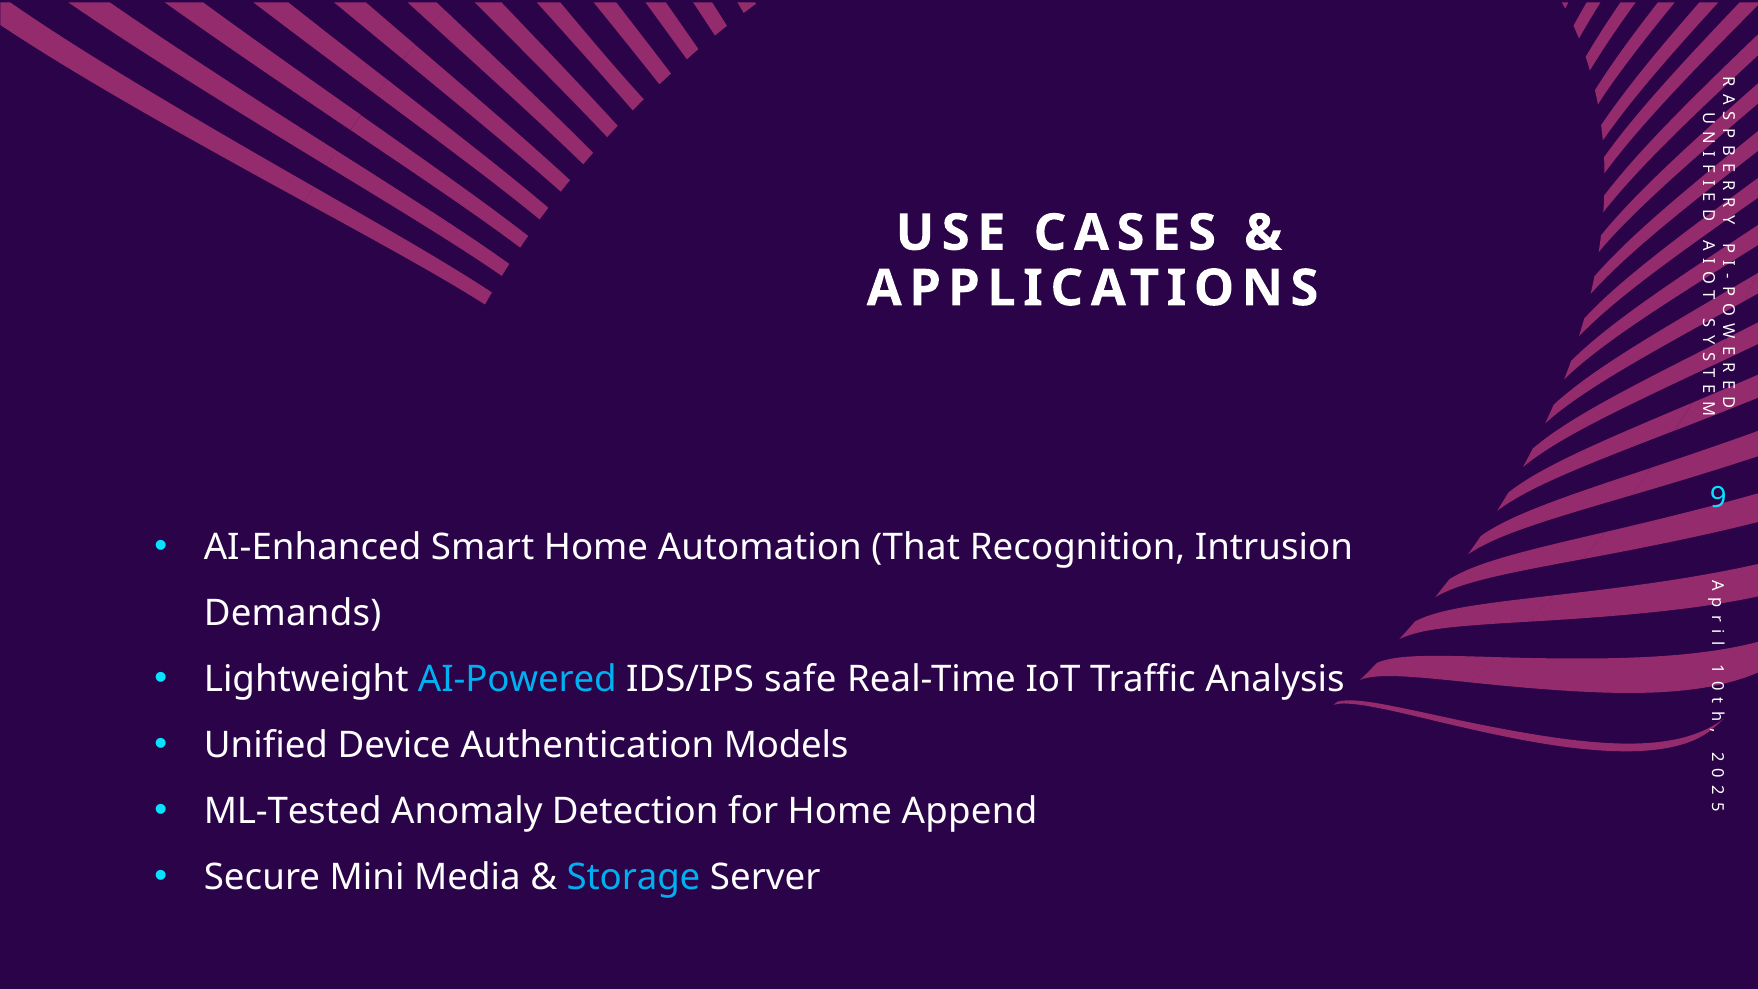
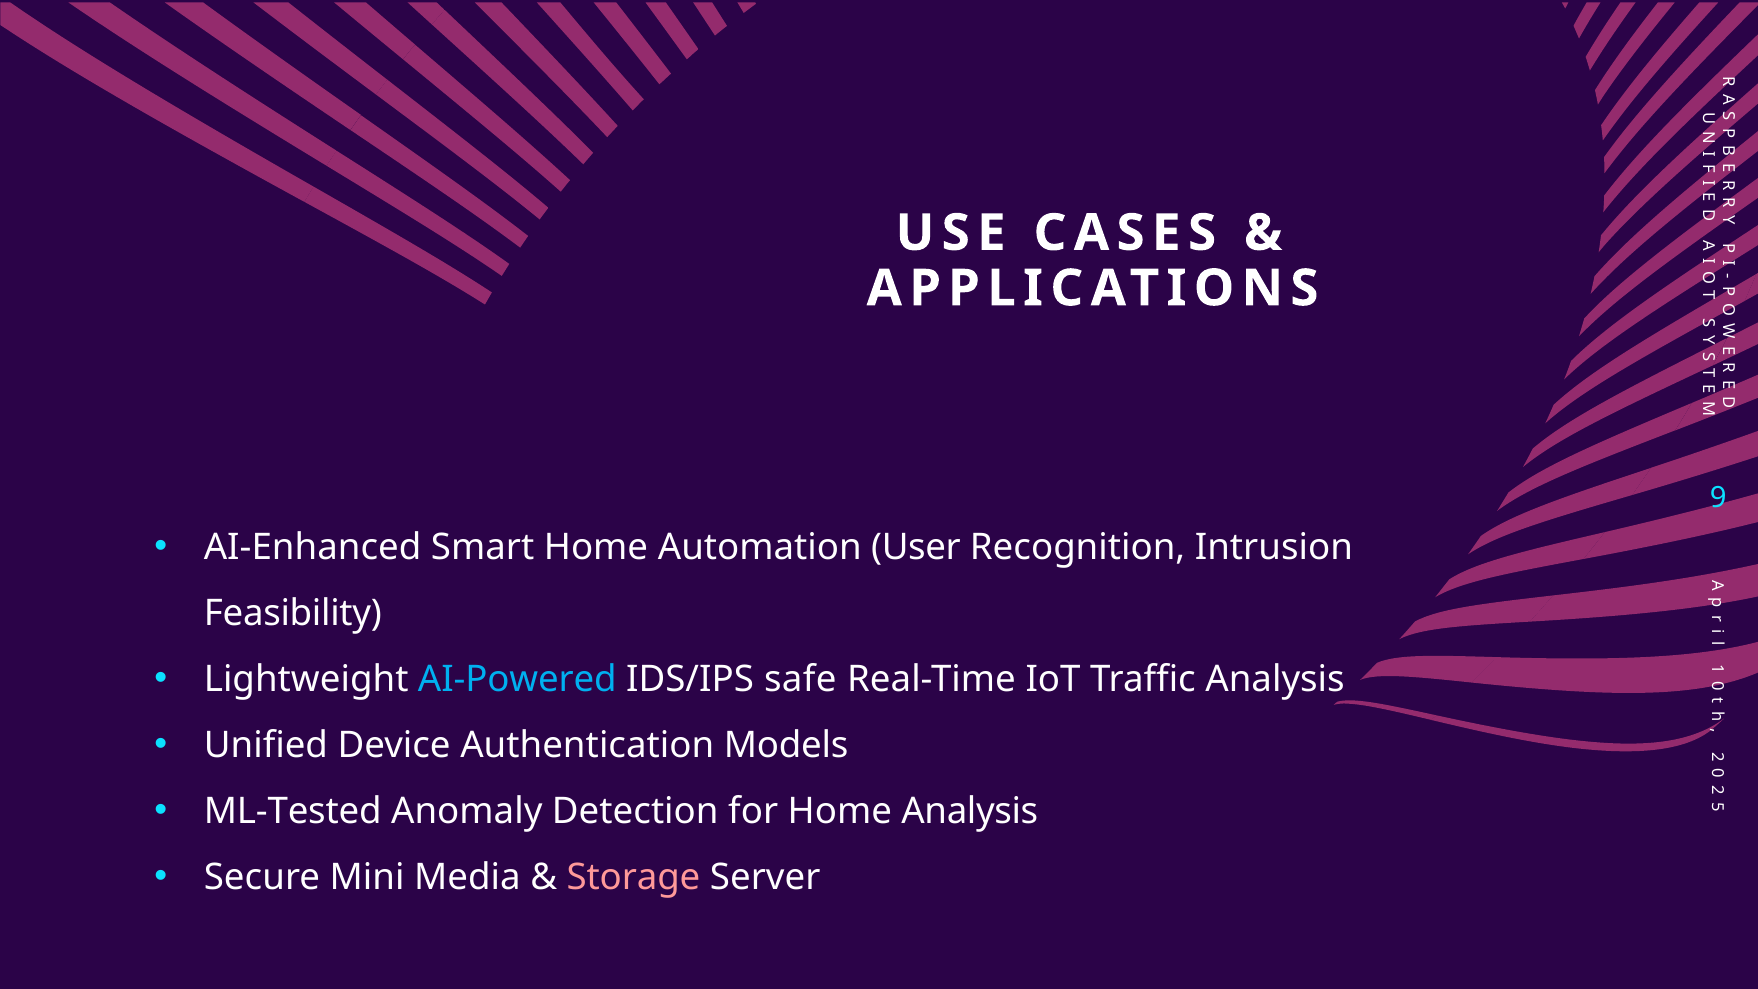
That: That -> User (916, 547)
Demands: Demands -> Feasibility (293, 613)
Home Append: Append -> Analysis (970, 811)
Storage colour: light blue -> pink (633, 877)
